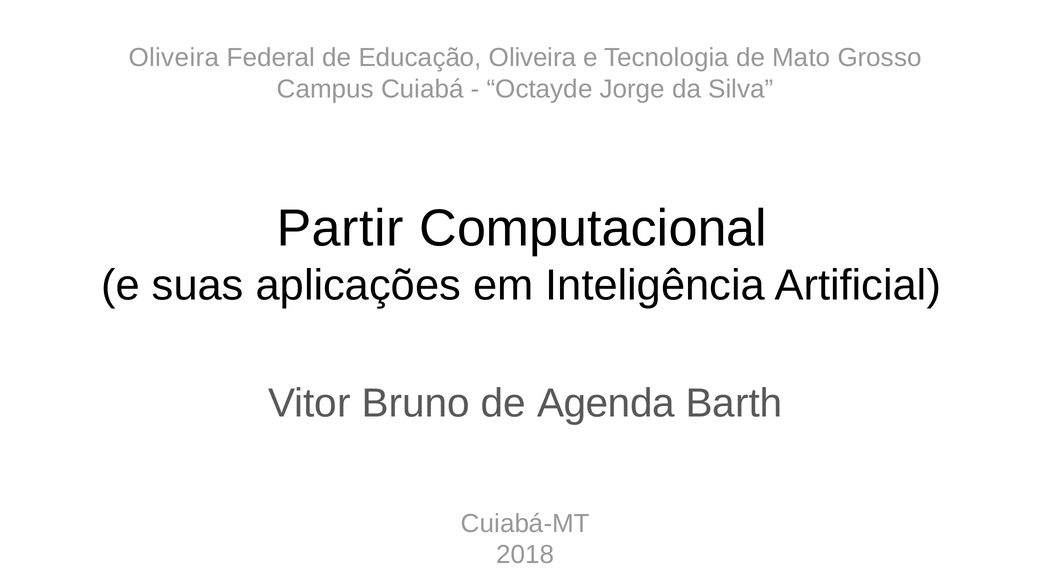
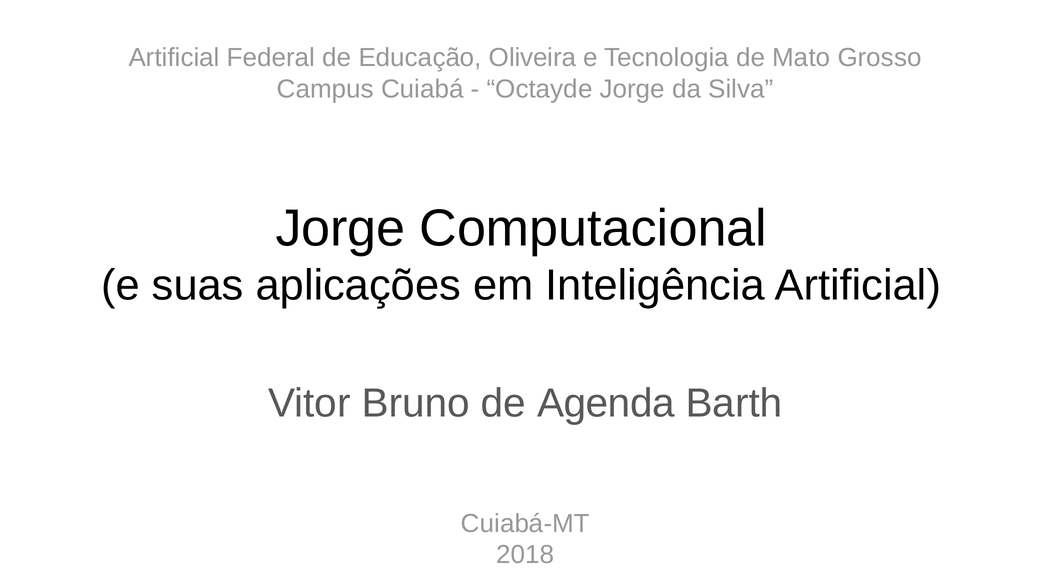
Oliveira: Oliveira -> Artificial (174, 58)
Partir: Partir -> Jorge (340, 229)
